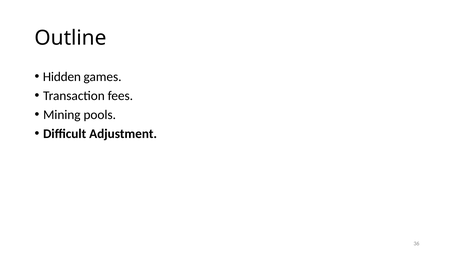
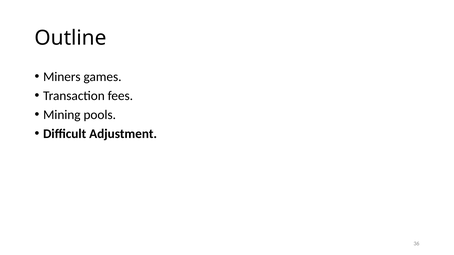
Hidden: Hidden -> Miners (62, 77)
